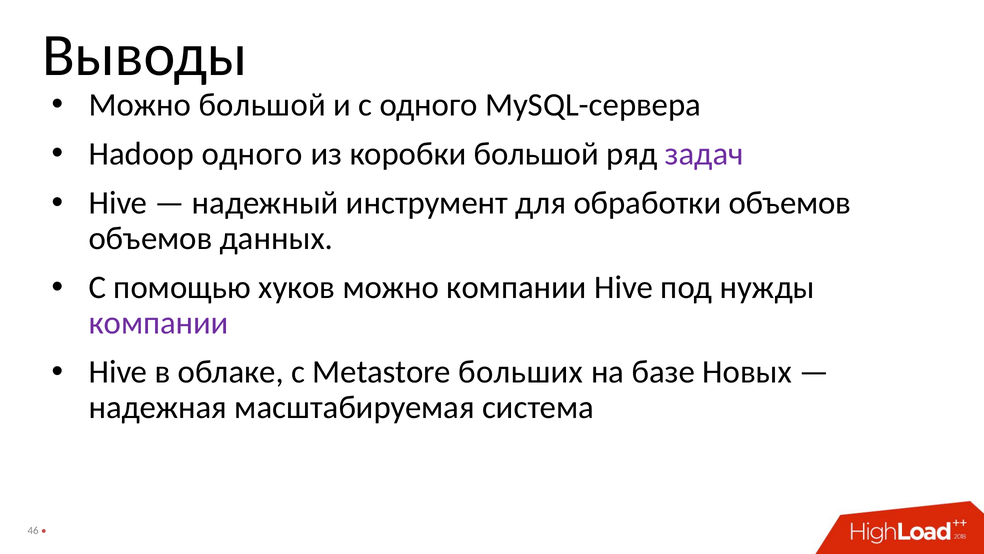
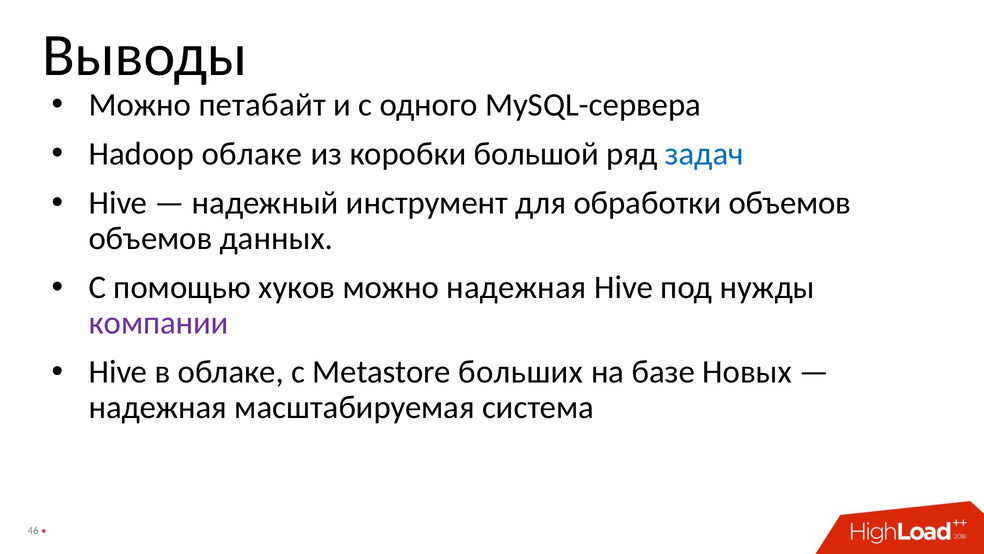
Можно большой: большой -> петабайт (262, 105)
Hadoop одного: одного -> облаке (252, 154)
задач colour: purple -> blue (704, 154)
можно компании: компании -> надежная (516, 287)
